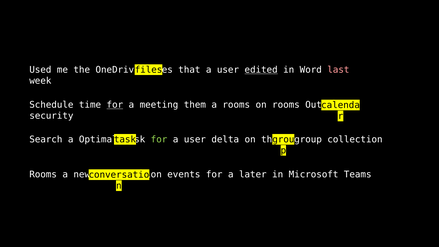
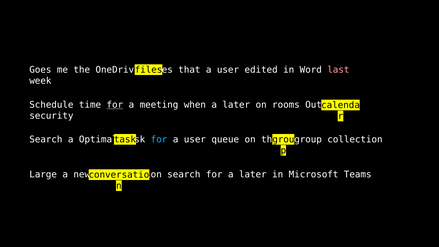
Used: Used -> Goes (40, 70)
edited underline: present -> none (261, 70)
them: them -> when (195, 105)
rooms: rooms -> later (236, 105)
for colour: light green -> light blue (159, 139)
delta: delta -> queue (225, 139)
Rooms: Rooms -> Large (43, 174)
events: events -> search (184, 174)
